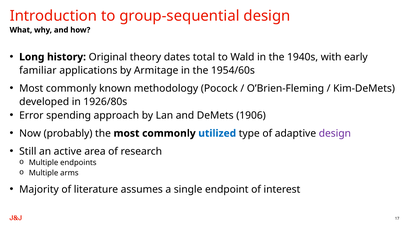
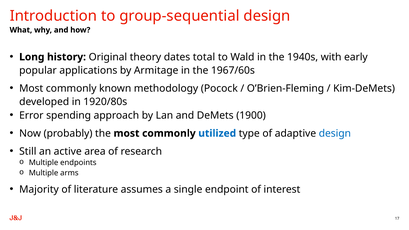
familiar: familiar -> popular (38, 70)
1954/60s: 1954/60s -> 1967/60s (233, 70)
1926/80s: 1926/80s -> 1920/80s (105, 102)
1906: 1906 -> 1900 (251, 115)
design colour: purple -> blue (335, 133)
